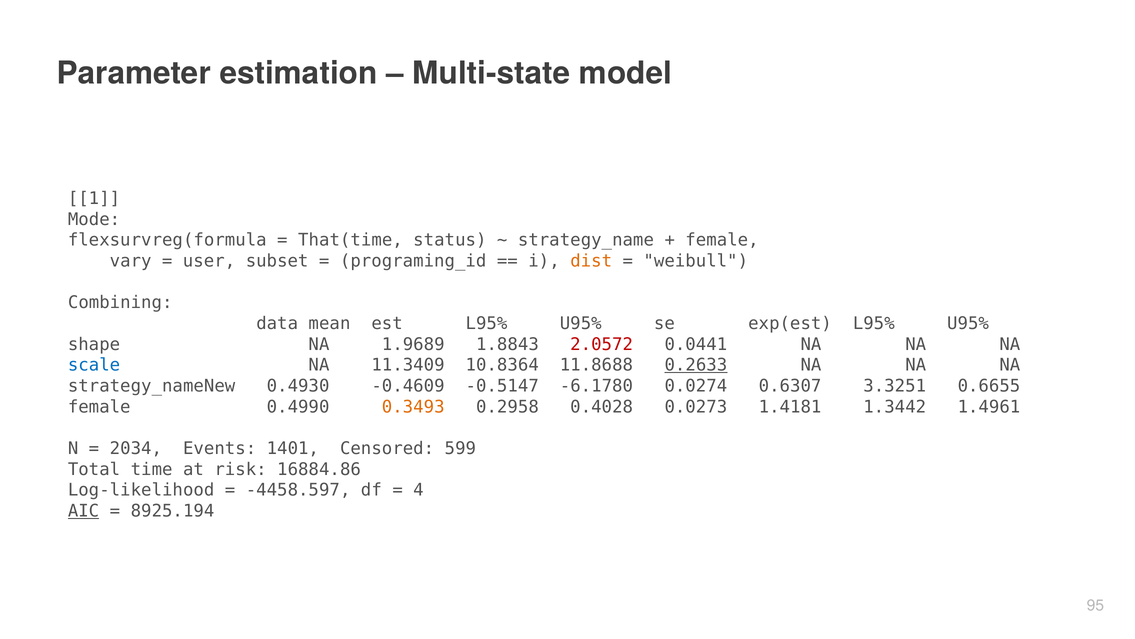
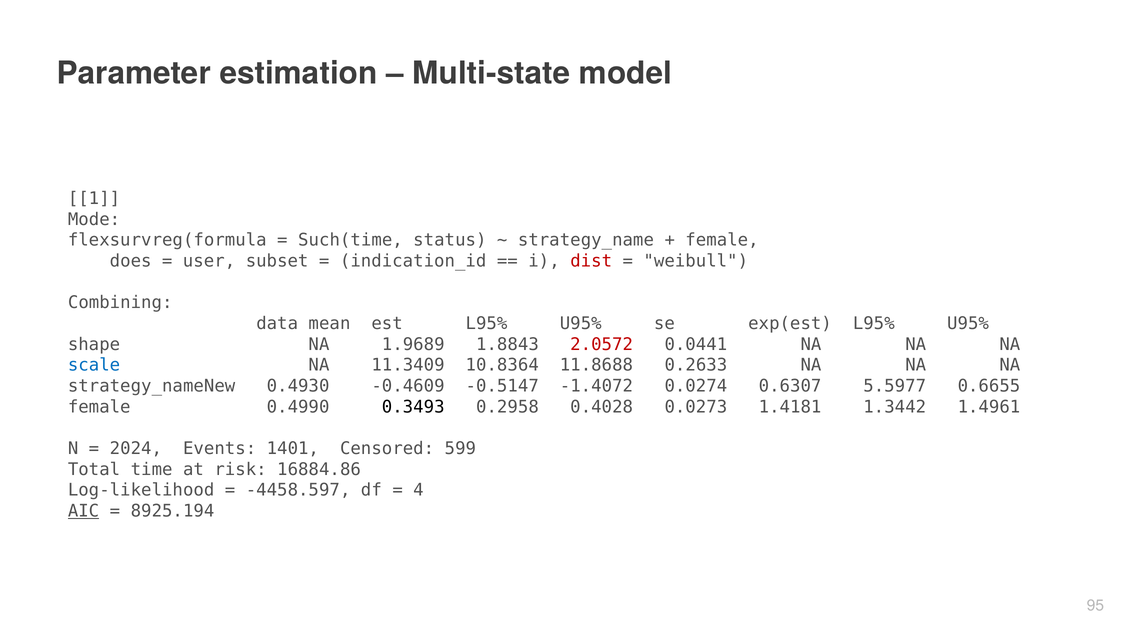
That(time: That(time -> Such(time (350, 240)
vary: vary -> does (131, 261)
programing_id: programing_id -> indication_id (413, 261)
dist colour: orange -> red (591, 261)
0.2633 underline: present -> none (696, 365)
-6.1780: -6.1780 -> -1.4072 (596, 386)
3.3251: 3.3251 -> 5.5977 (895, 386)
0.3493 colour: orange -> black (413, 407)
2034: 2034 -> 2024 (136, 448)
